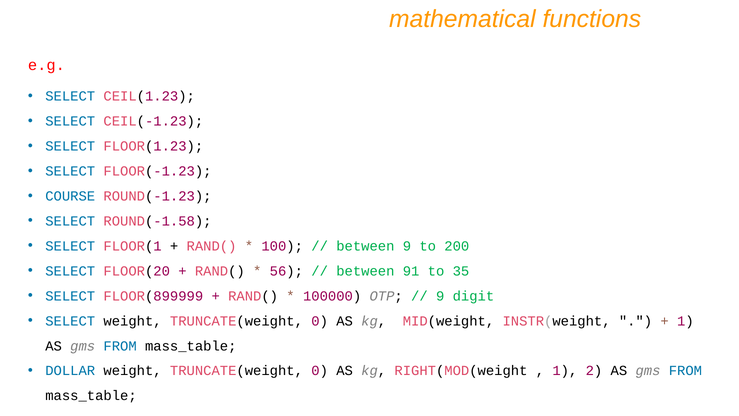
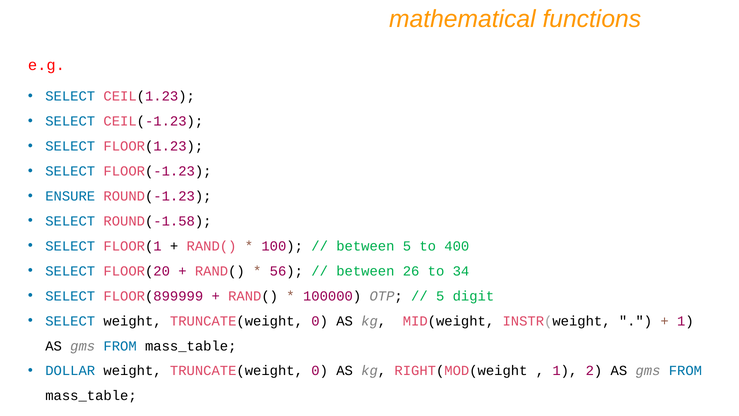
COURSE: COURSE -> ENSURE (70, 196)
between 9: 9 -> 5 (407, 246)
200: 200 -> 400 (457, 246)
91: 91 -> 26 (411, 271)
35: 35 -> 34 (461, 271)
9: 9 -> 5 (440, 296)
